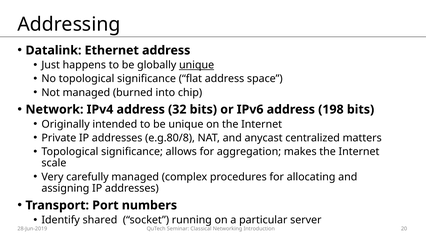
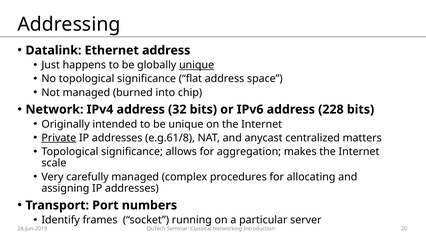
198: 198 -> 228 (331, 109)
Private underline: none -> present (59, 138)
e.g.80/8: e.g.80/8 -> e.g.61/8 (170, 138)
shared: shared -> frames (100, 220)
